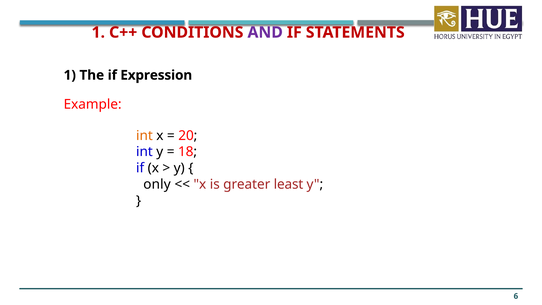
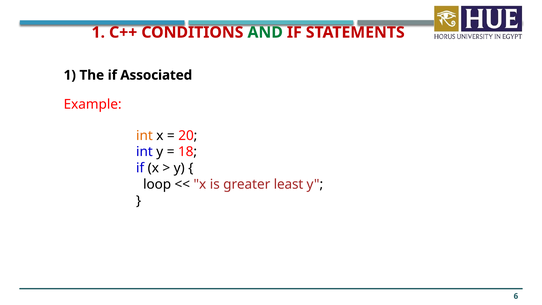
AND colour: purple -> green (265, 32)
Expression: Expression -> Associated (156, 75)
only: only -> loop (157, 184)
